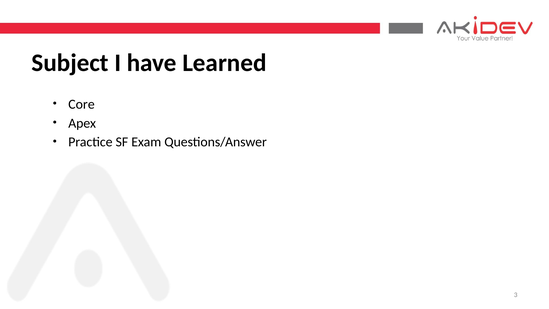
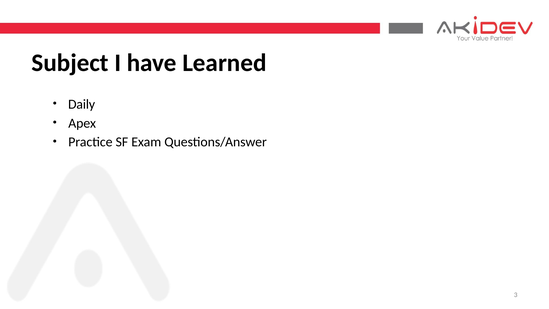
Core: Core -> Daily (82, 104)
